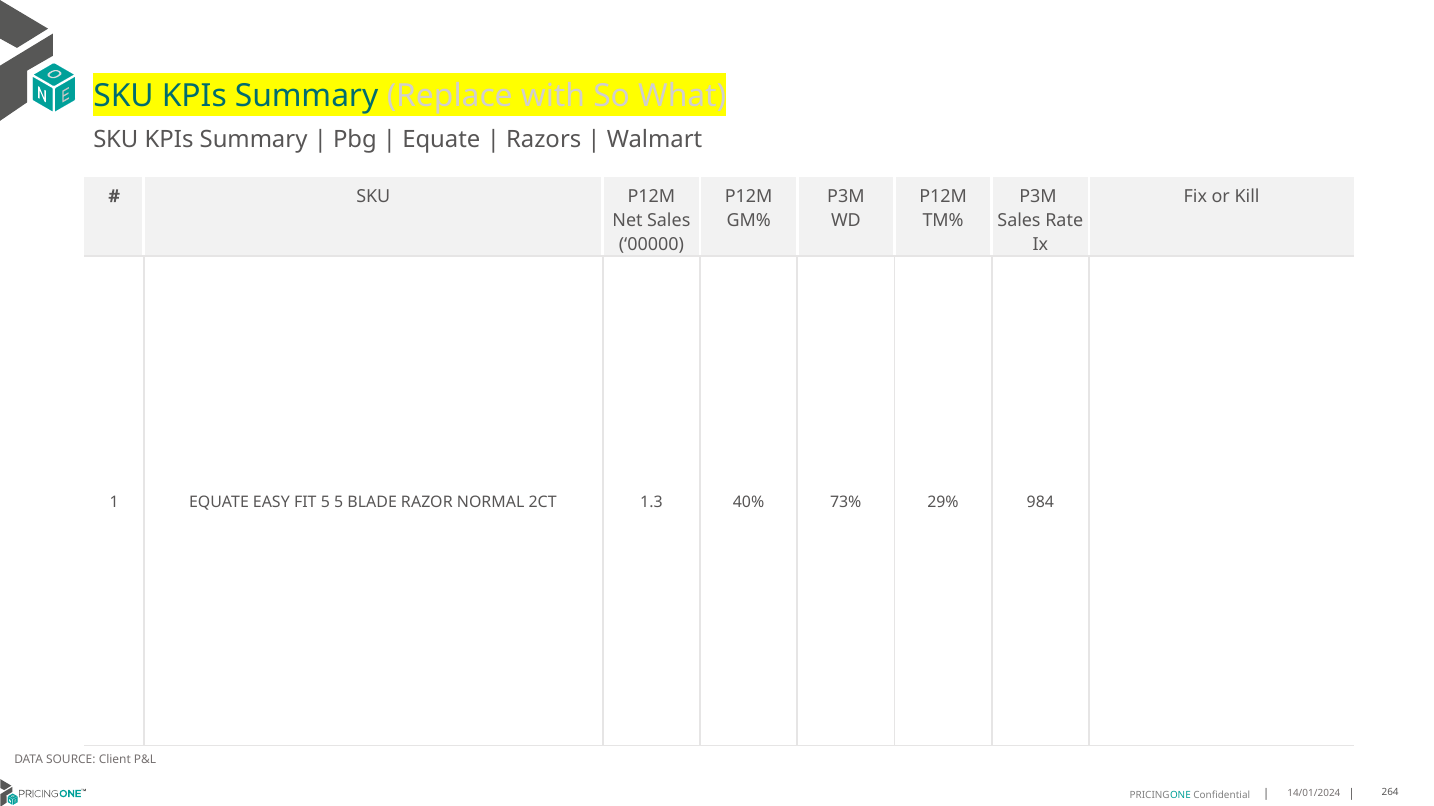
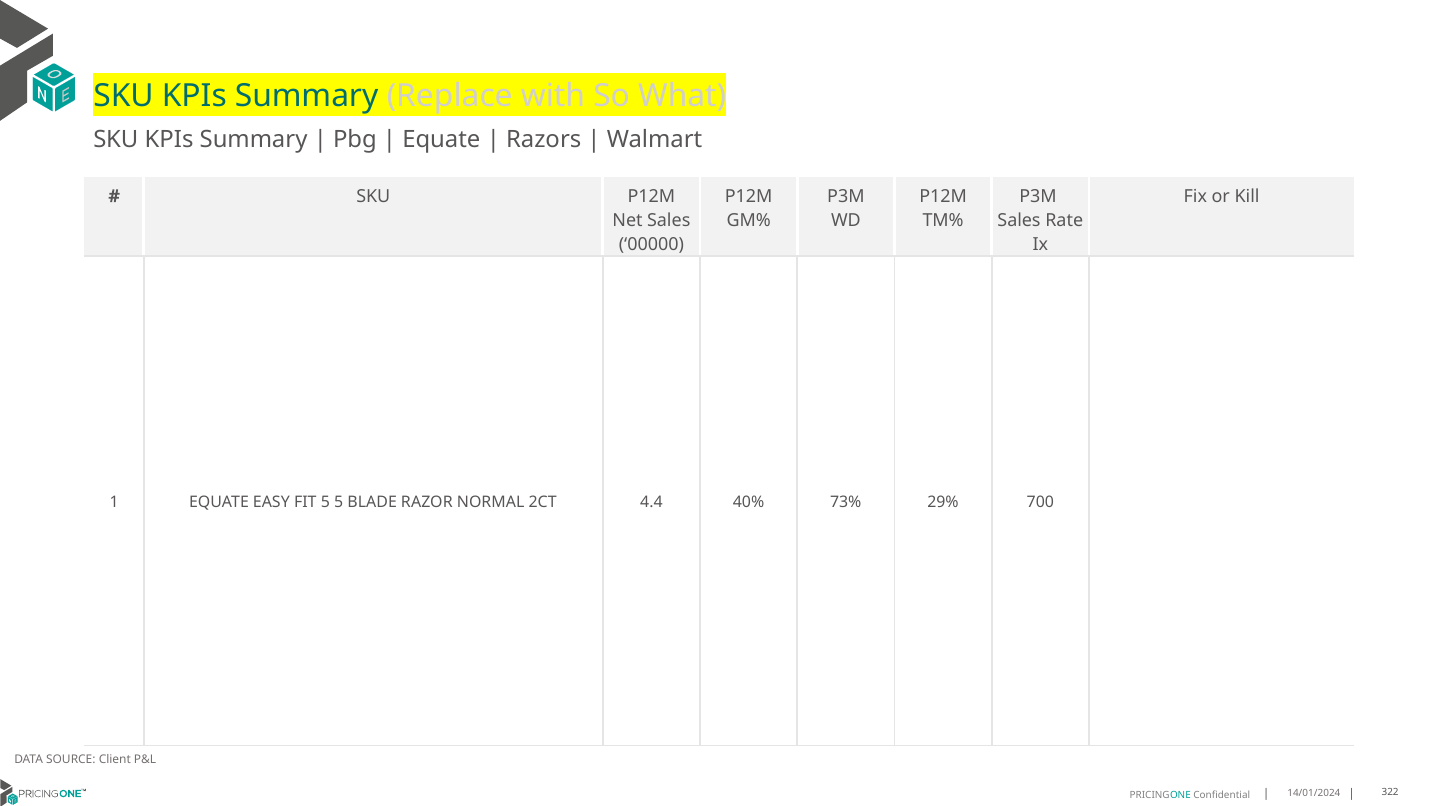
1.3: 1.3 -> 4.4 (651, 503)
984: 984 -> 700 (1040, 503)
264: 264 -> 322 (1390, 793)
